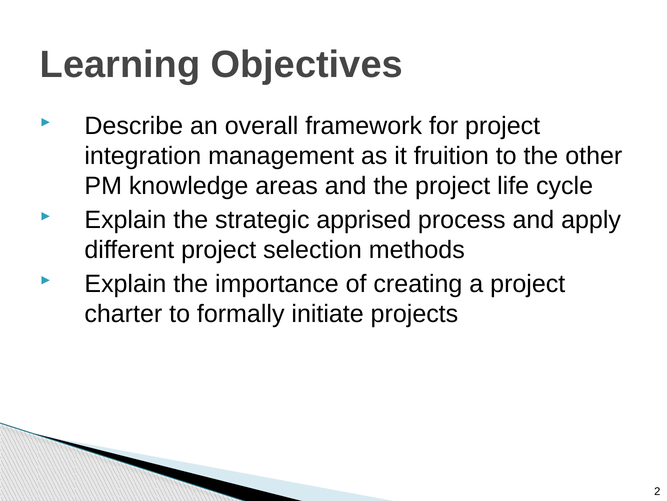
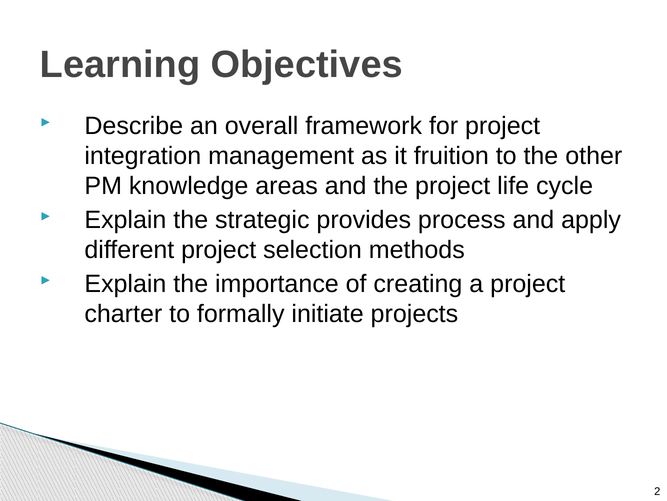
apprised: apprised -> provides (364, 220)
